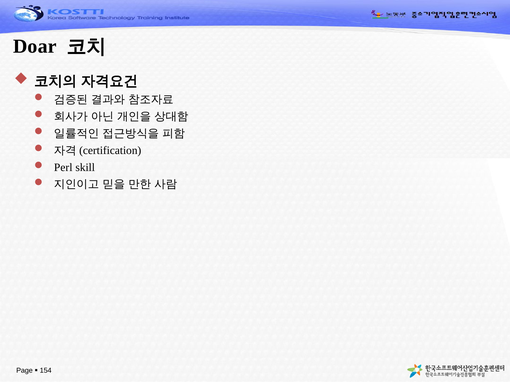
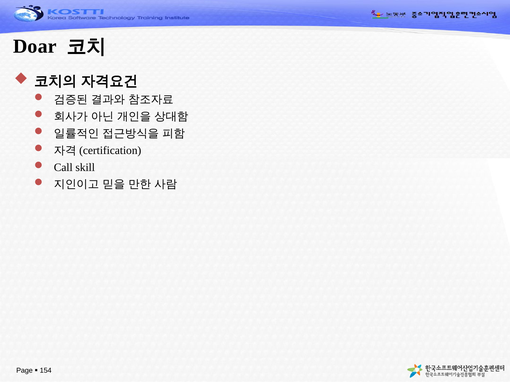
Perl: Perl -> Call (63, 168)
